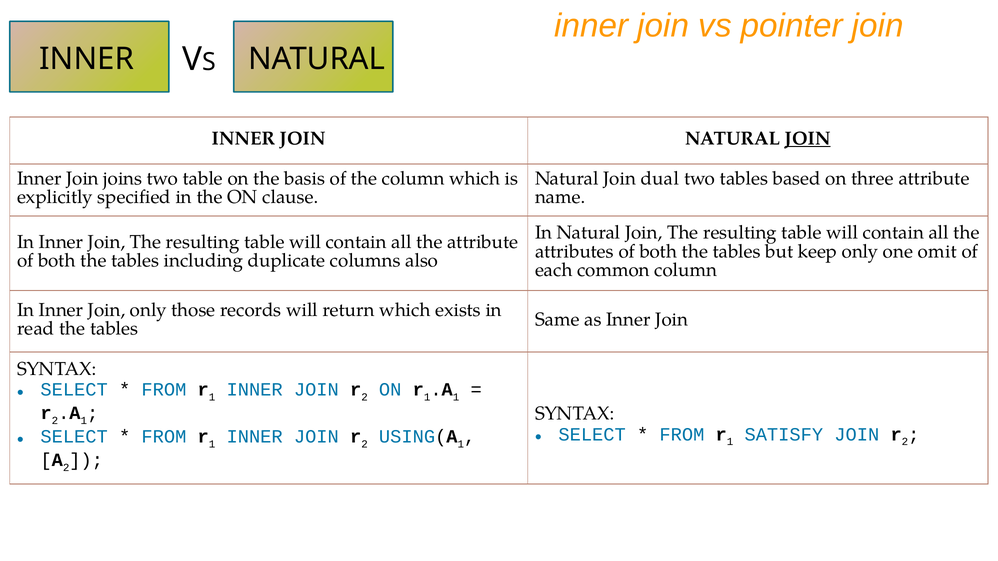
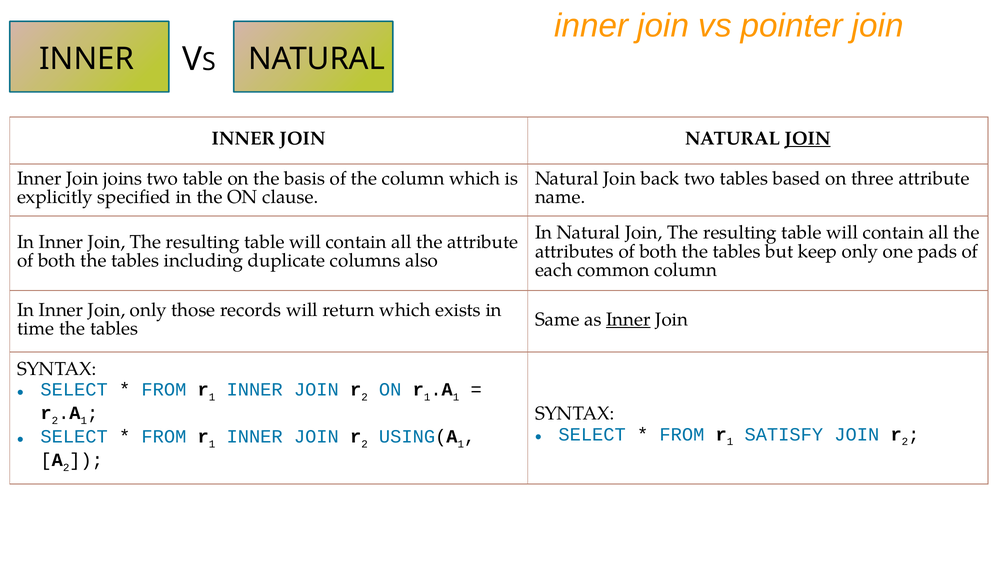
dual: dual -> back (660, 179)
omit: omit -> pads (937, 252)
Inner underline: none -> present (628, 320)
read: read -> time (36, 329)
